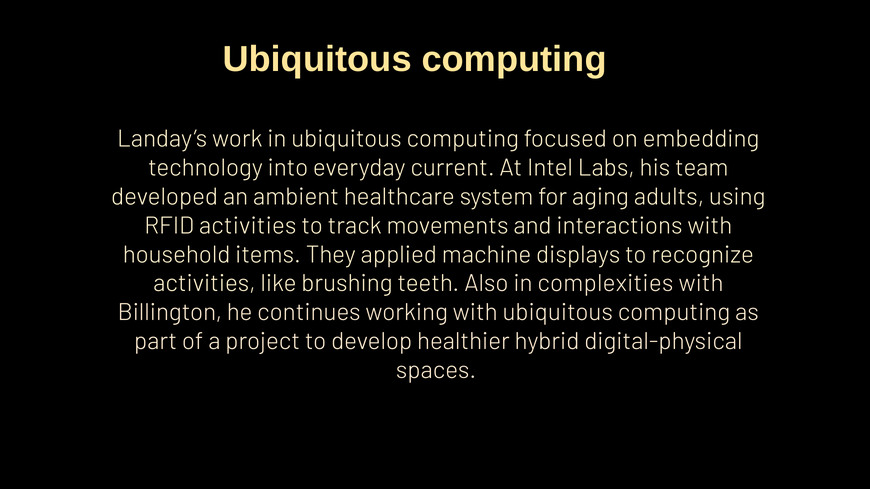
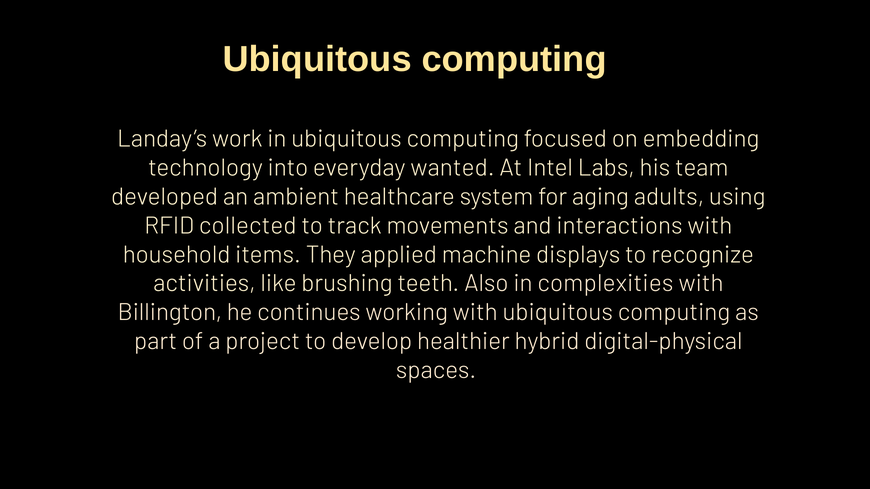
current: current -> wanted (452, 168)
RFID activities: activities -> collected (248, 226)
